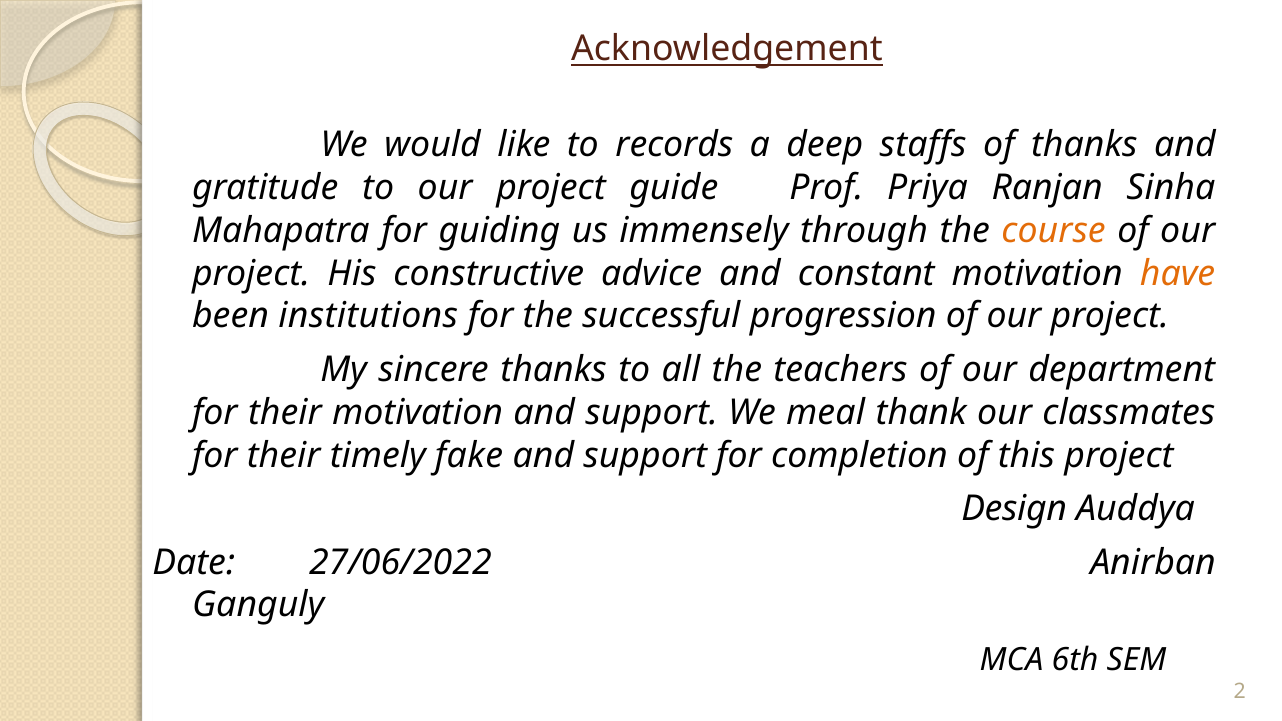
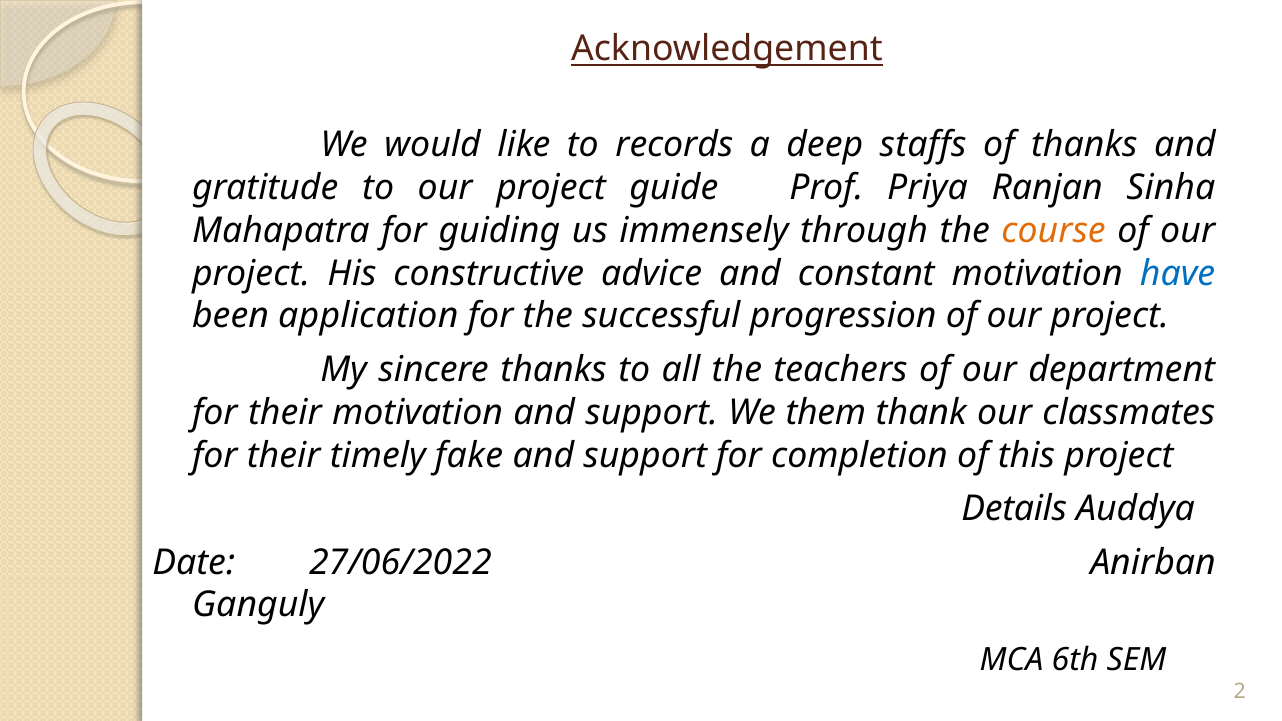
have colour: orange -> blue (1178, 273)
institutions: institutions -> application (368, 316)
meal: meal -> them (826, 413)
Design: Design -> Details (1014, 509)
